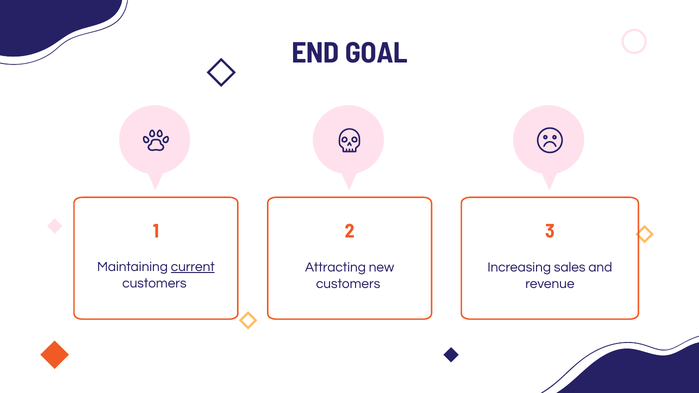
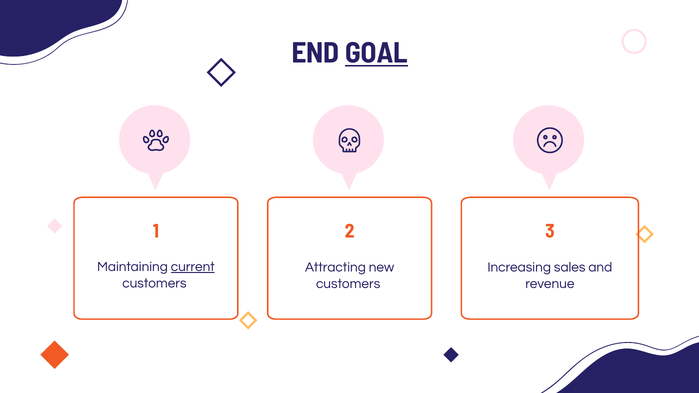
GOAL underline: none -> present (377, 53)
